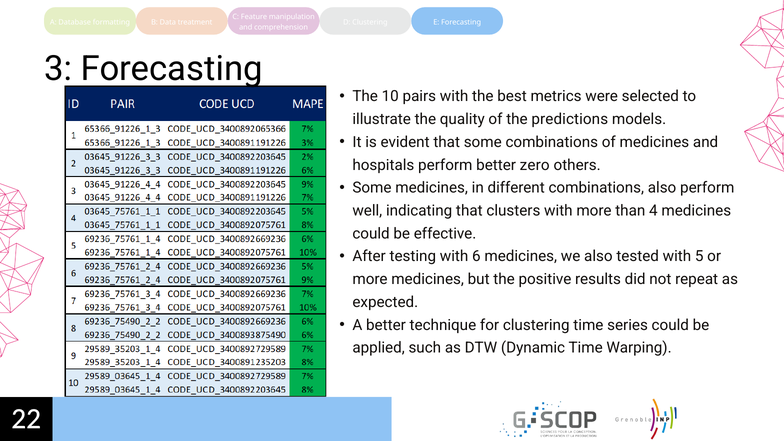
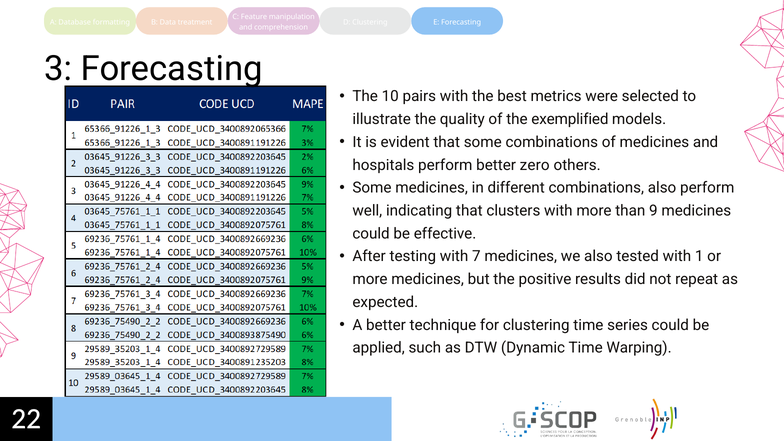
predictions: predictions -> exemplified (570, 119)
4: 4 -> 9 (653, 211)
6: 6 -> 7 (476, 256)
5: 5 -> 1 (699, 256)
